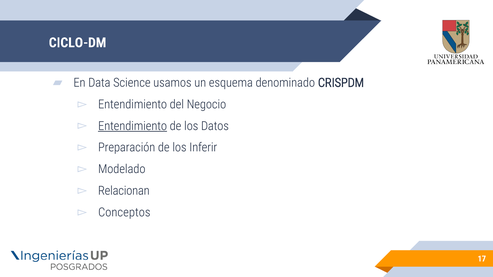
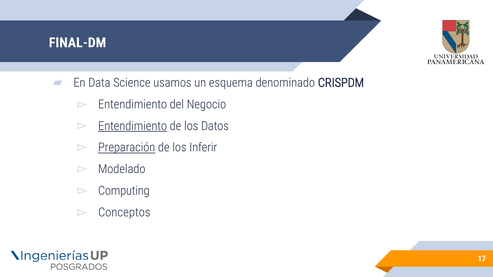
CICLO-DM: CICLO-DM -> FINAL-DM (77, 43)
Preparación underline: none -> present (127, 148)
Relacionan: Relacionan -> Computing (124, 191)
